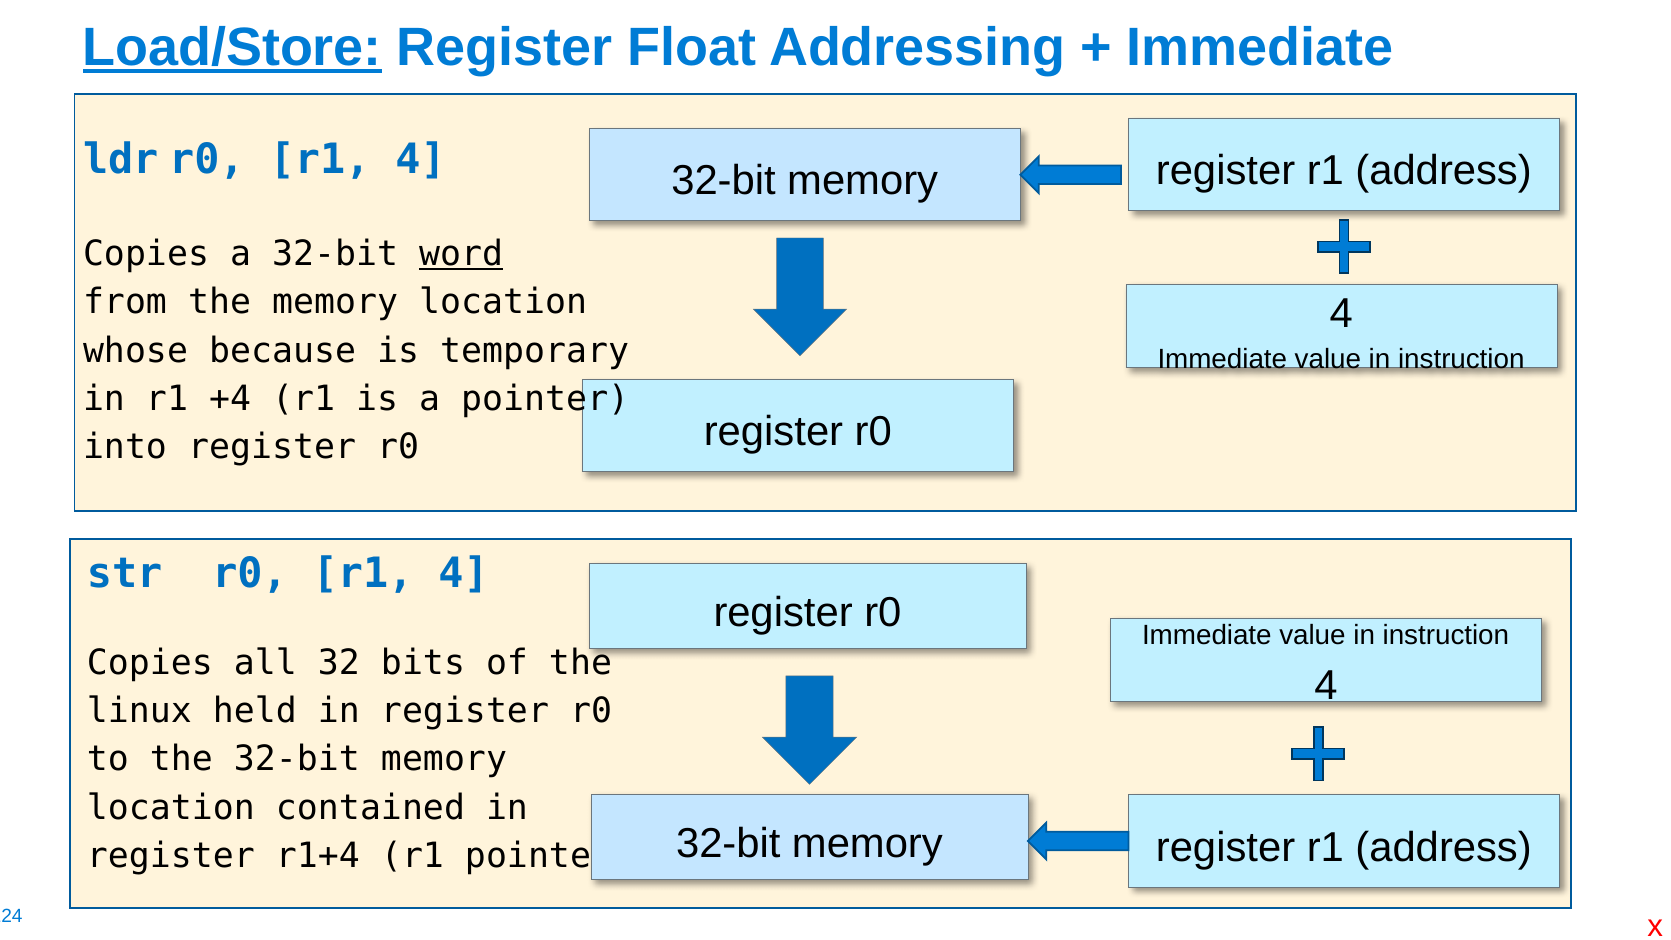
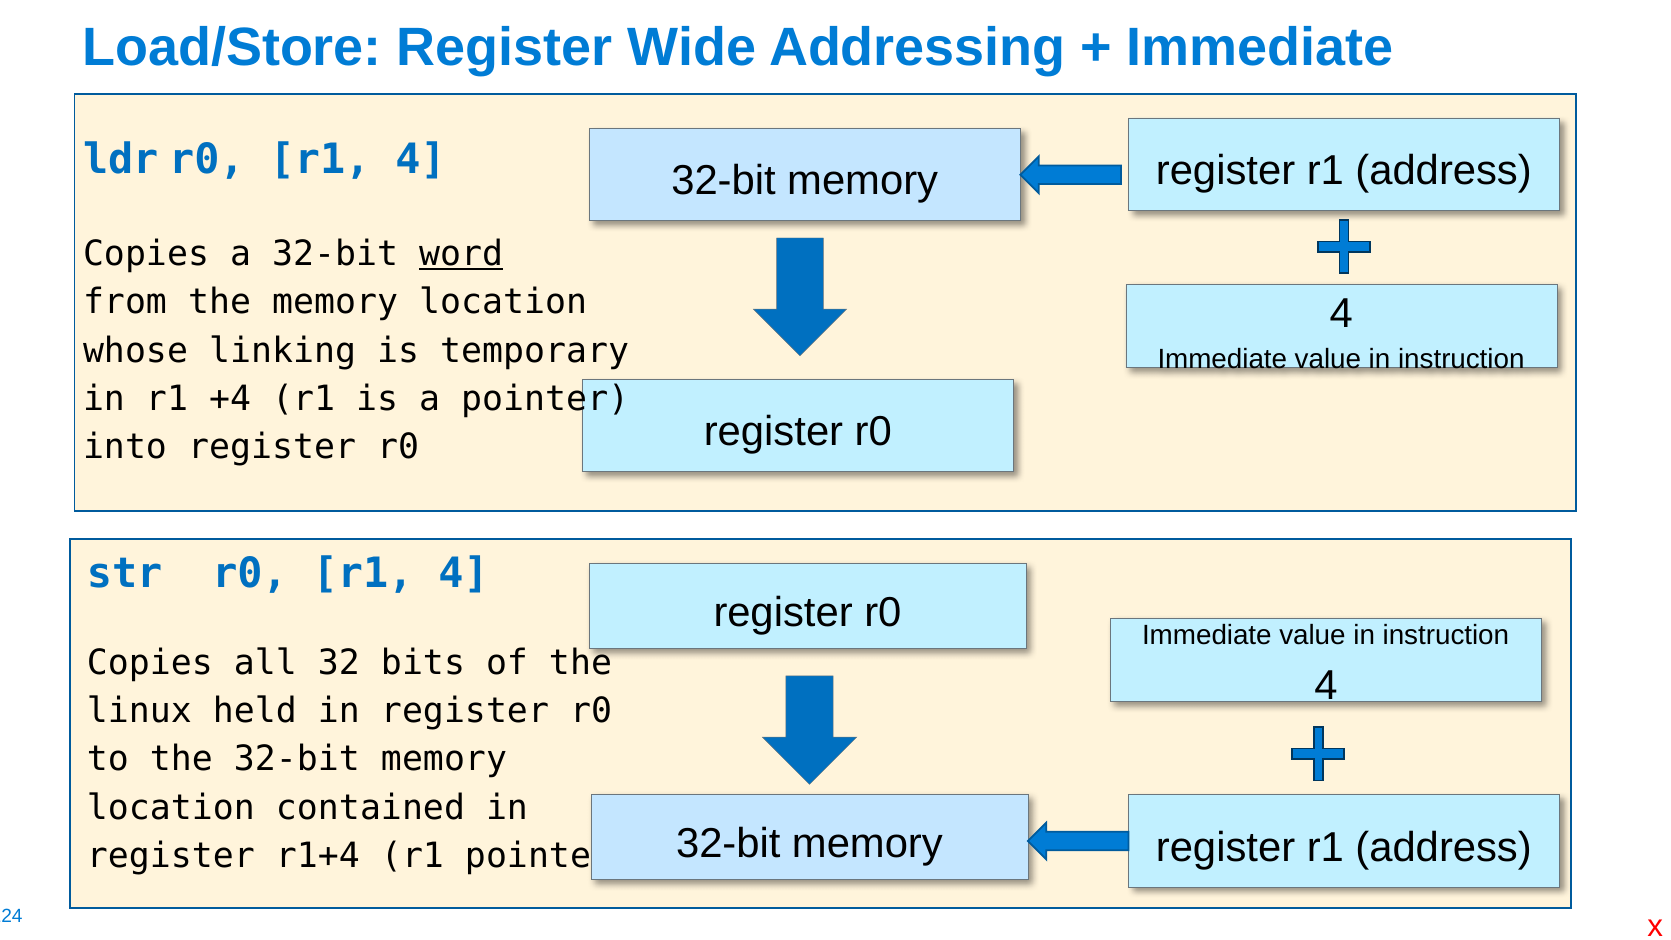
Load/Store underline: present -> none (232, 48)
Float: Float -> Wide (692, 48)
because: because -> linking (283, 351)
